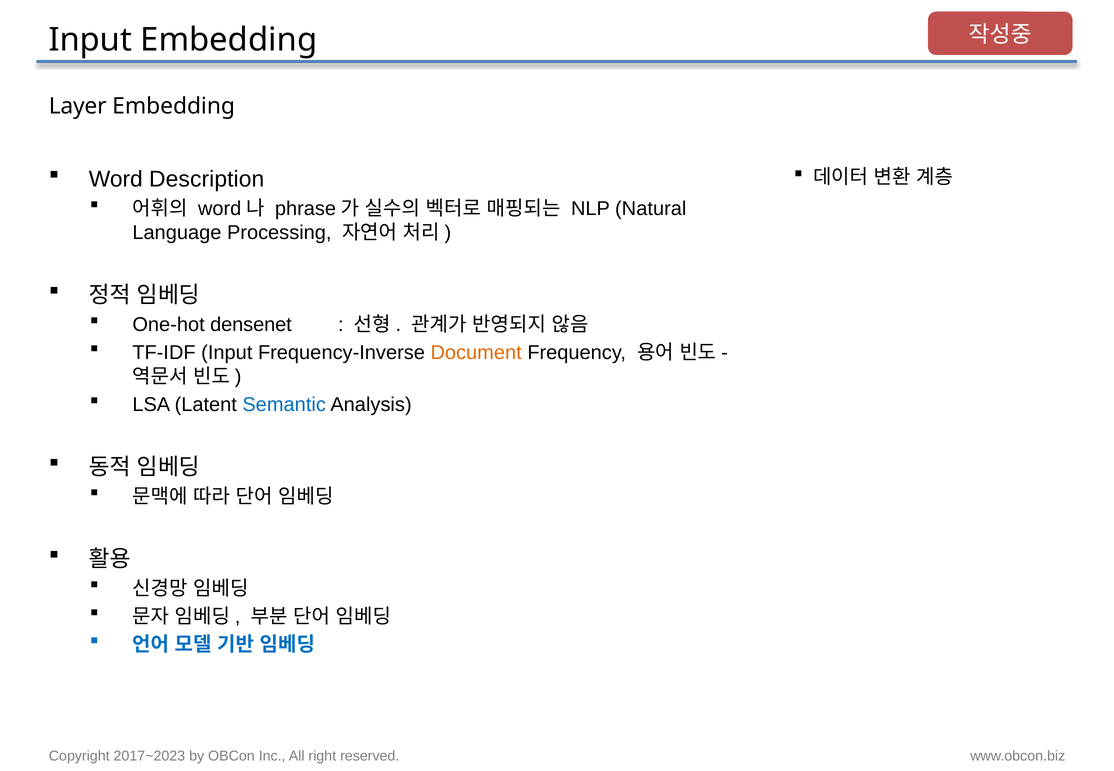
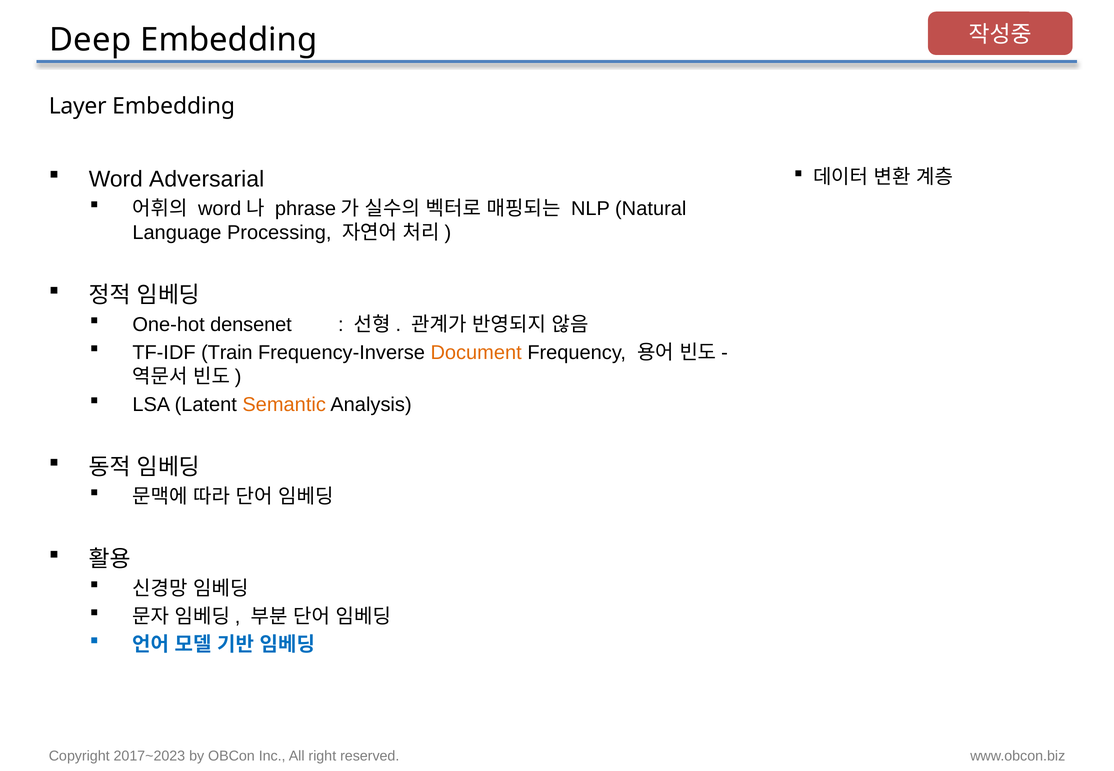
Input: Input -> Deep (90, 40)
Description: Description -> Adversarial (207, 179)
TF-IDF Input: Input -> Train (227, 353)
Semantic colour: blue -> orange (284, 405)
